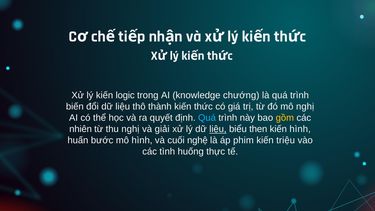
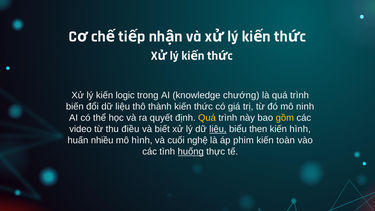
mô nghị: nghị -> ninh (305, 107)
Quá colour: light blue -> yellow (207, 118)
nhiên: nhiên -> video (81, 129)
thu nghị: nghị -> điều (130, 129)
giải: giải -> biết (162, 129)
bước: bước -> nhiều (102, 140)
triệu: triệu -> toàn (286, 140)
huống underline: none -> present (191, 152)
